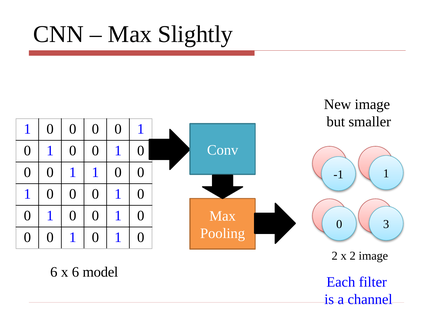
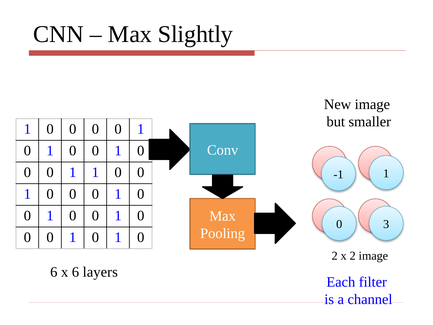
model: model -> layers (100, 272)
